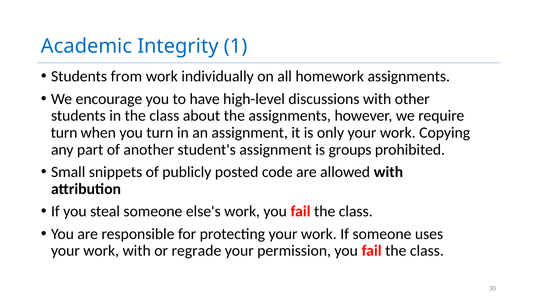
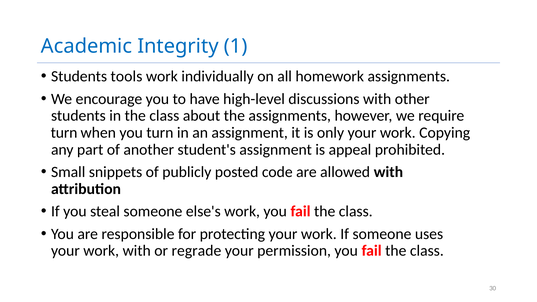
from: from -> tools (126, 76)
groups: groups -> appeal (350, 150)
